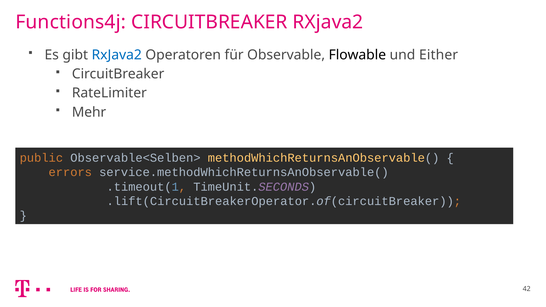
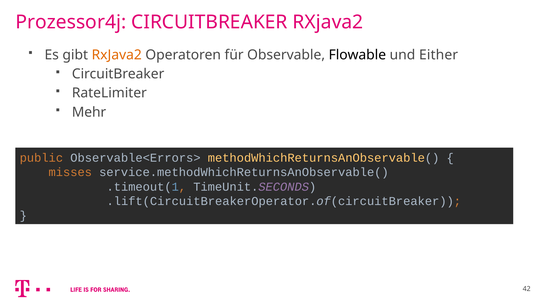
Functions4j: Functions4j -> Prozessor4j (71, 22)
RxJava2 colour: blue -> orange (117, 55)
Observable<Selben>: Observable<Selben> -> Observable<Errors> (135, 158)
errors: errors -> misses (70, 172)
